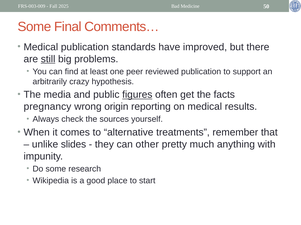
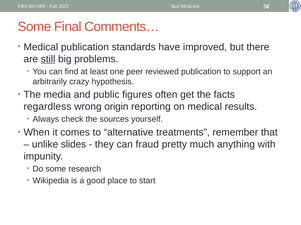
figures underline: present -> none (137, 95)
pregnancy: pregnancy -> regardless (47, 107)
other: other -> fraud (147, 145)
